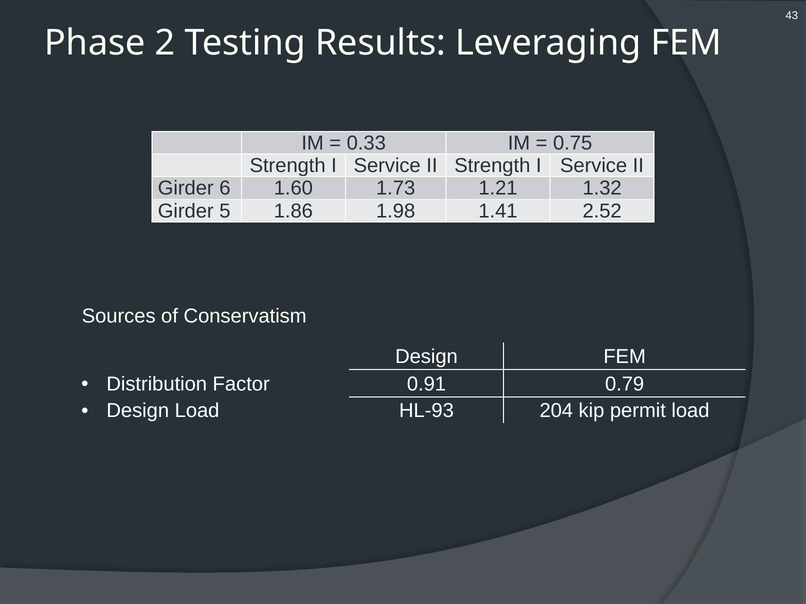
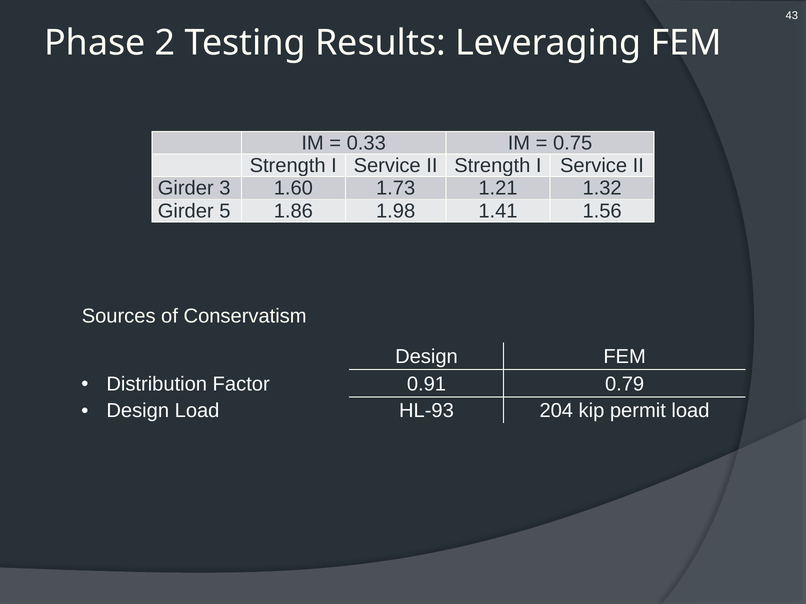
6: 6 -> 3 (225, 188)
2.52: 2.52 -> 1.56 (602, 211)
